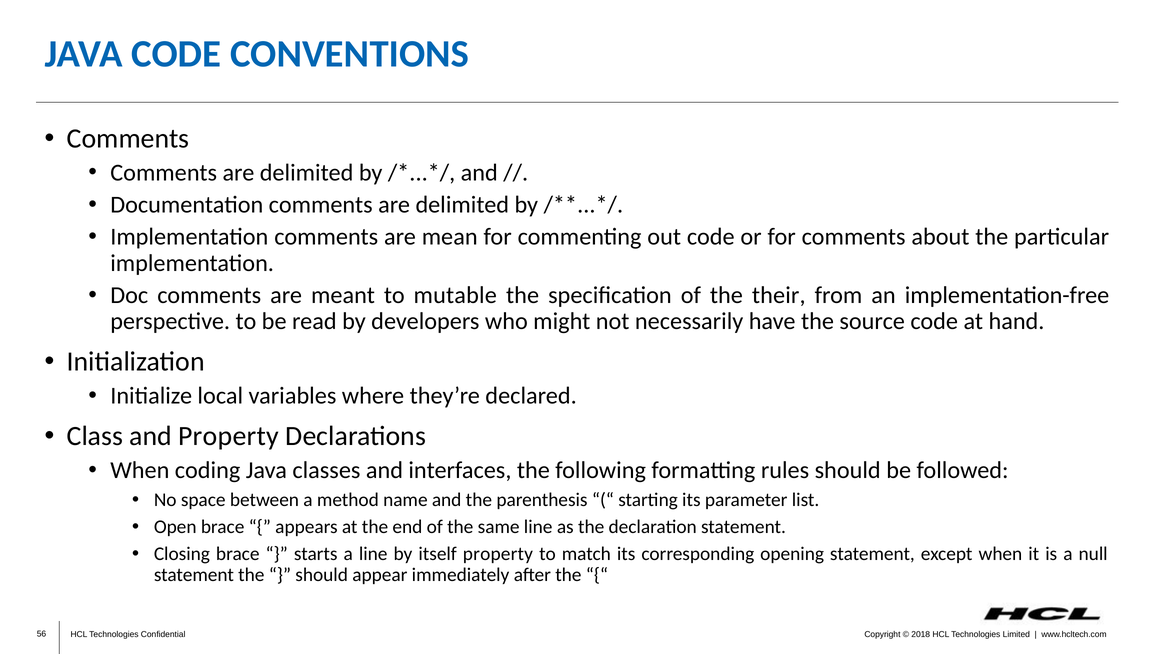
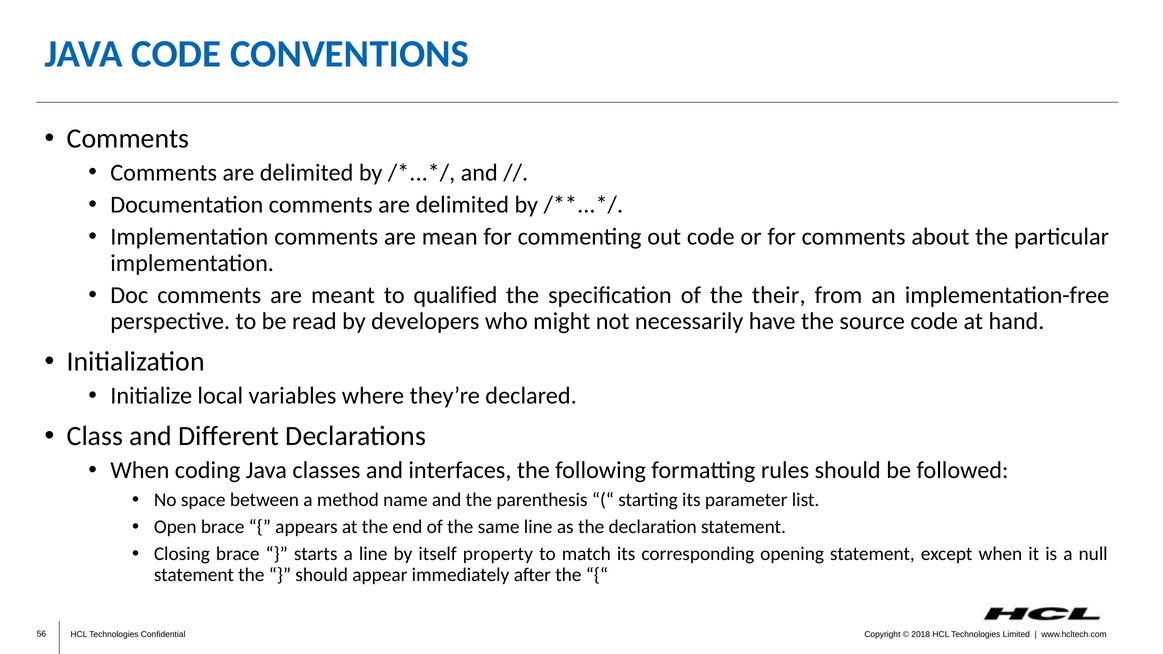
mutable: mutable -> qualified (455, 295)
and Property: Property -> Different (229, 436)
